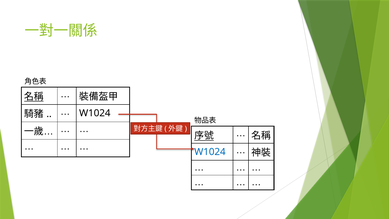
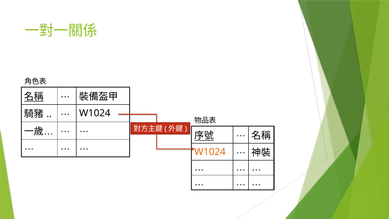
W1024 colour: blue -> orange (210, 152)
